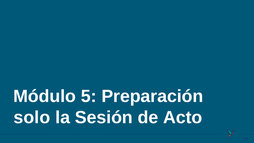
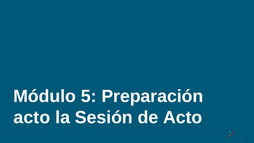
solo: solo -> acto (32, 117)
